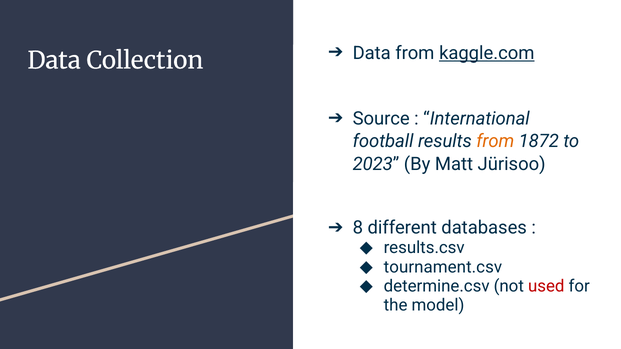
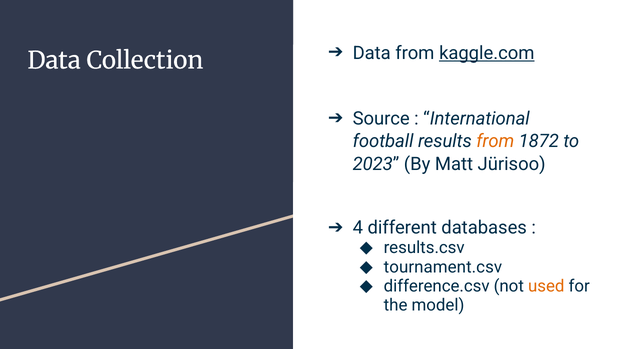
8: 8 -> 4 (358, 228)
determine.csv: determine.csv -> difference.csv (437, 286)
used colour: red -> orange (546, 286)
